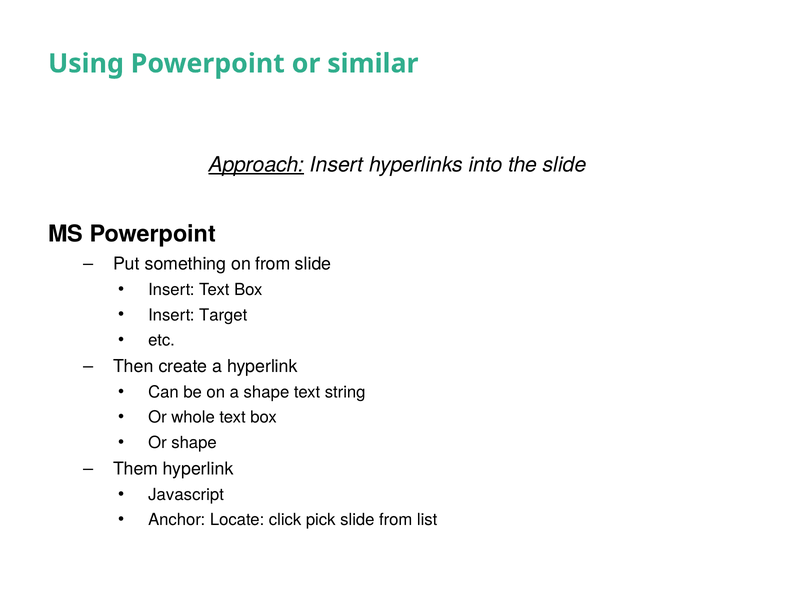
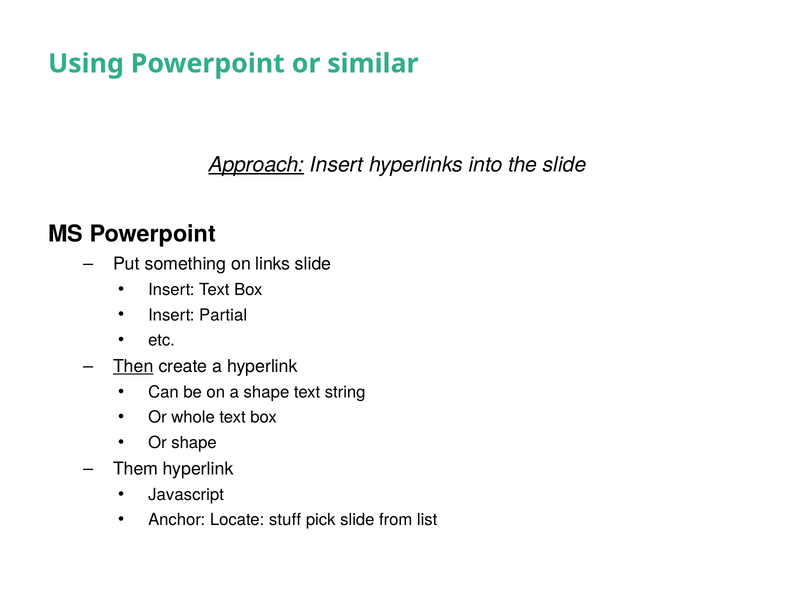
on from: from -> links (273, 264)
Target: Target -> Partial (223, 315)
Then underline: none -> present (133, 367)
click: click -> stuff (285, 521)
